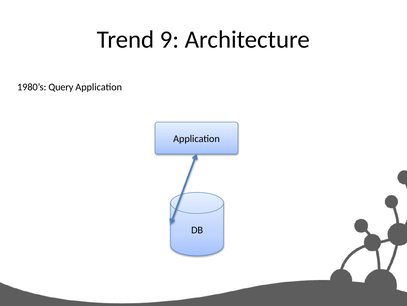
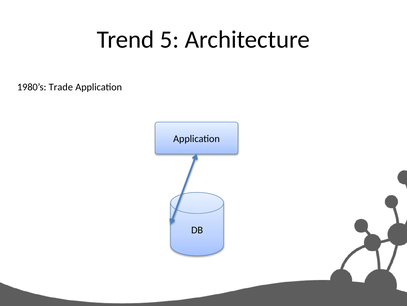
9: 9 -> 5 (170, 39)
Query: Query -> Trade (61, 87)
